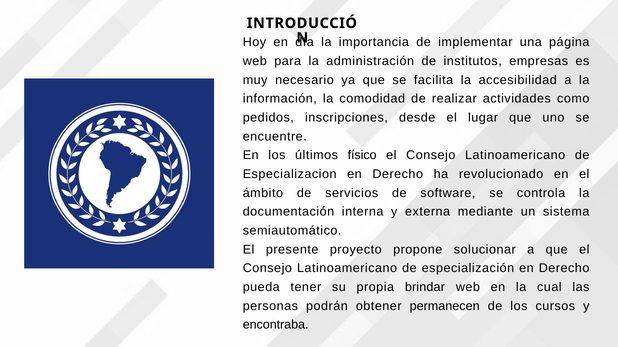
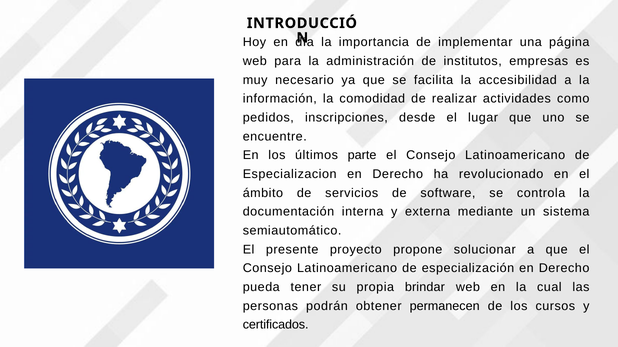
físico: físico -> parte (362, 156)
encontraba: encontraba -> certificados (276, 325)
